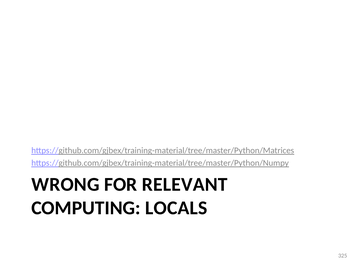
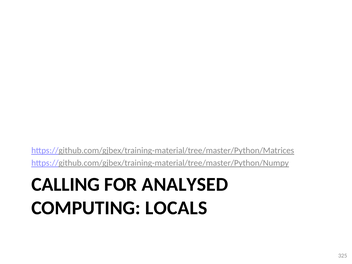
WRONG: WRONG -> CALLING (66, 185)
RELEVANT: RELEVANT -> ANALYSED (185, 185)
